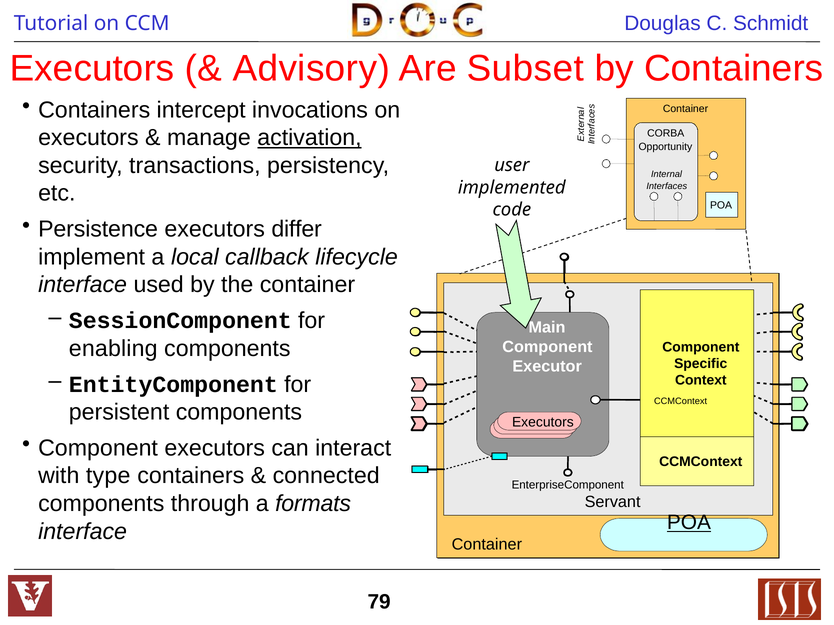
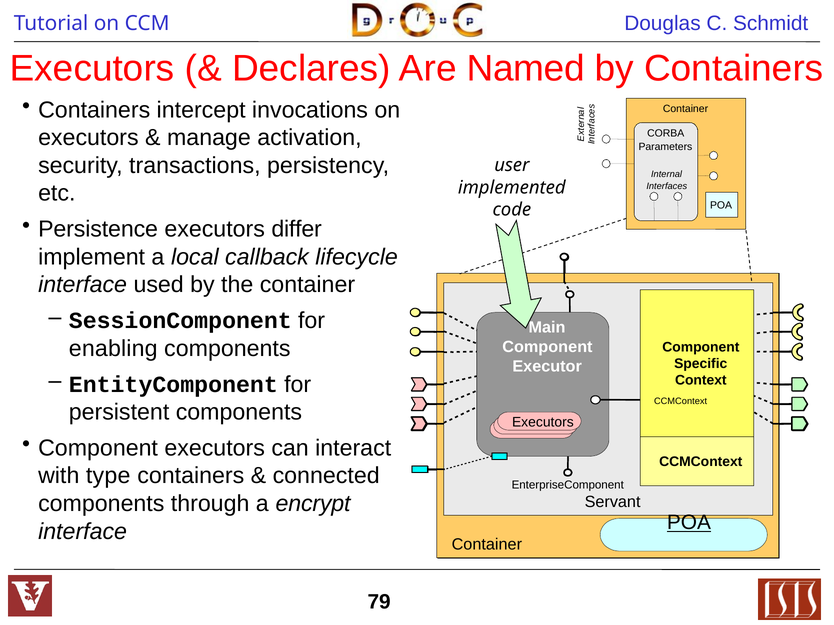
Advisory: Advisory -> Declares (311, 69)
Subset: Subset -> Named (526, 69)
activation underline: present -> none (309, 138)
Opportunity: Opportunity -> Parameters (665, 147)
formats: formats -> encrypt (313, 504)
